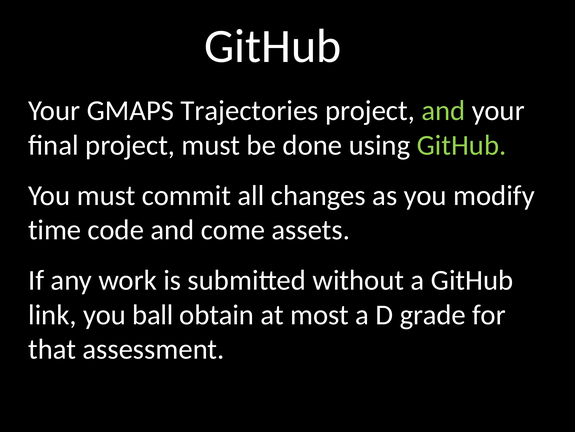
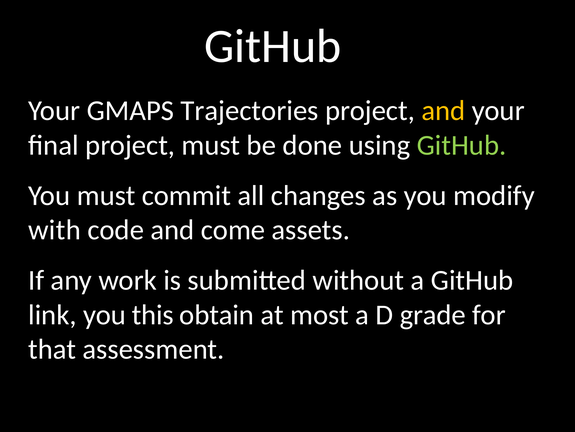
and colour: light green -> yellow (443, 111)
time: time -> with (55, 230)
ball: ball -> this (153, 314)
